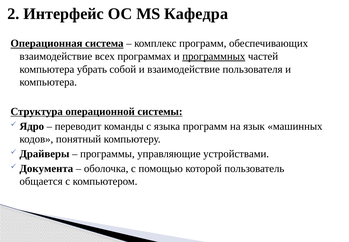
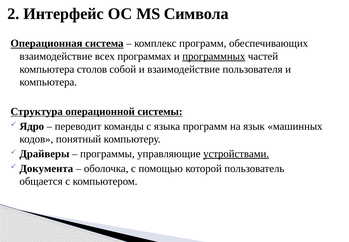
Кафедра: Кафедра -> Символа (196, 14)
убрать: убрать -> столов (92, 69)
устройствами underline: none -> present (236, 154)
